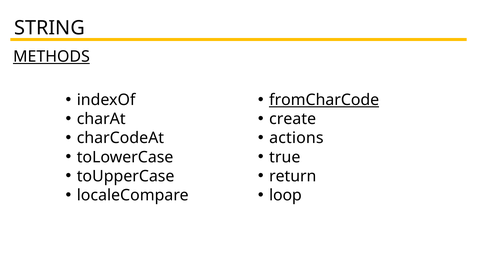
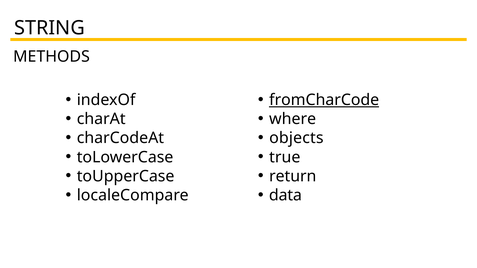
METHODS underline: present -> none (51, 57)
create: create -> where (293, 119)
actions: actions -> objects (296, 138)
loop: loop -> data (285, 195)
